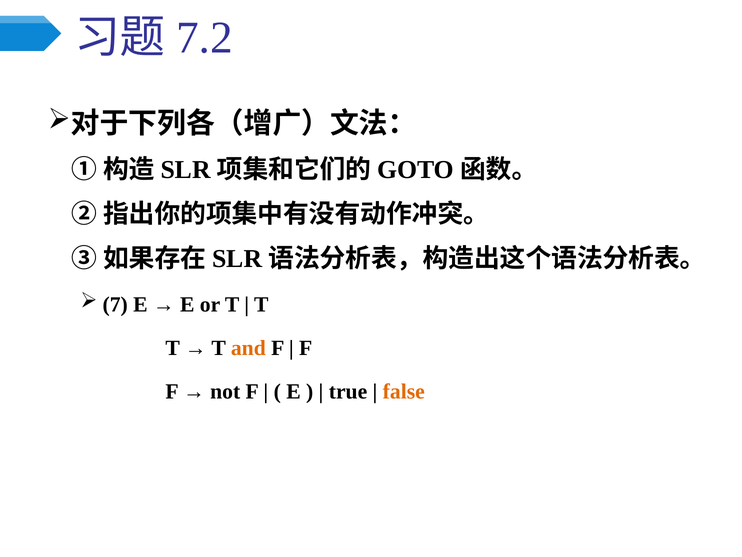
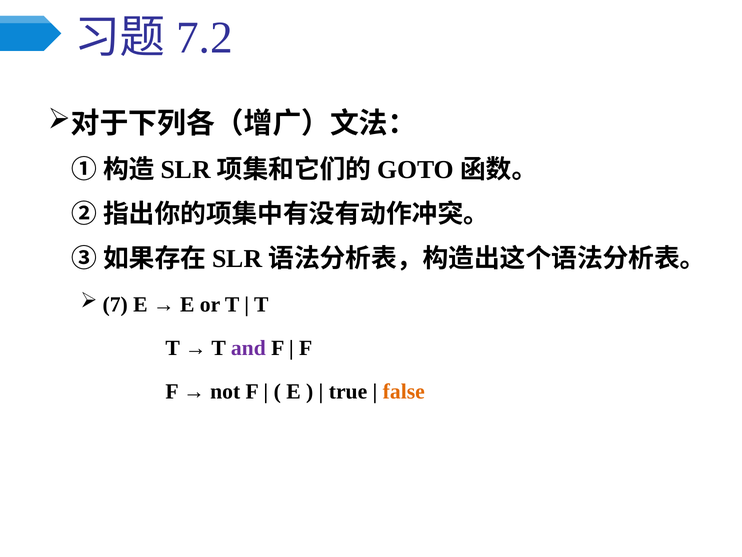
and colour: orange -> purple (248, 348)
